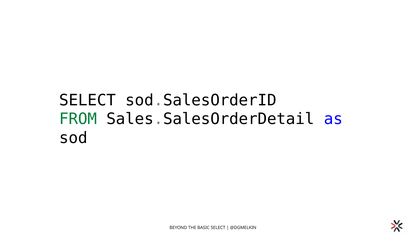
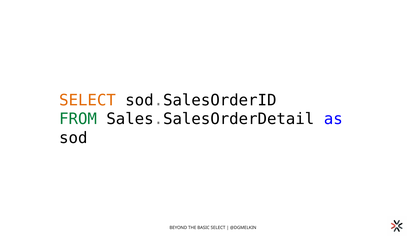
SELECT colour: black -> orange (87, 100)
